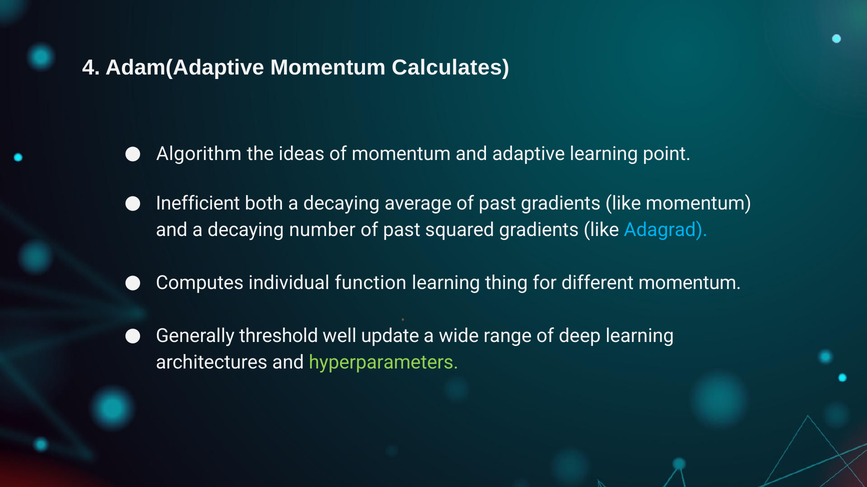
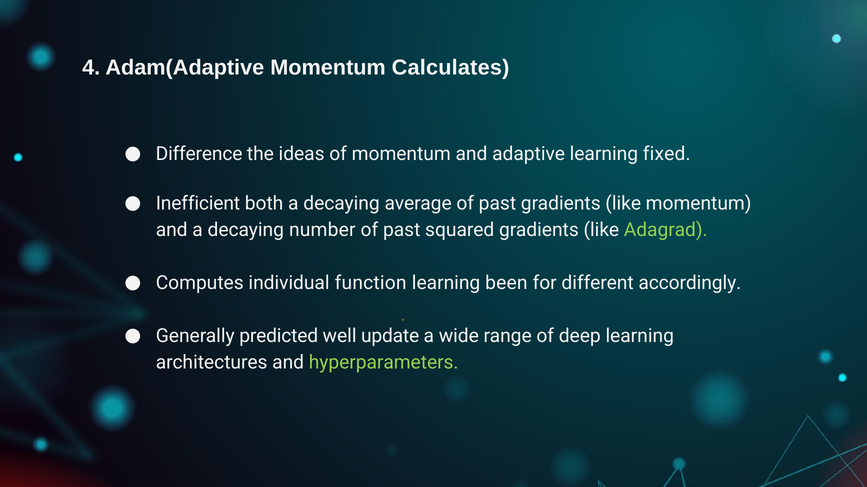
Algorithm: Algorithm -> Difference (199, 154)
point: point -> fixed (667, 154)
Adagrad colour: light blue -> light green (666, 230)
thing: thing -> been (506, 284)
different momentum: momentum -> accordingly (690, 284)
threshold: threshold -> predicted (279, 337)
